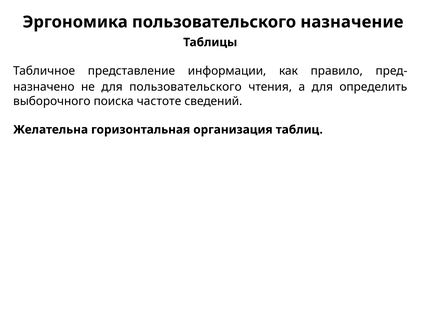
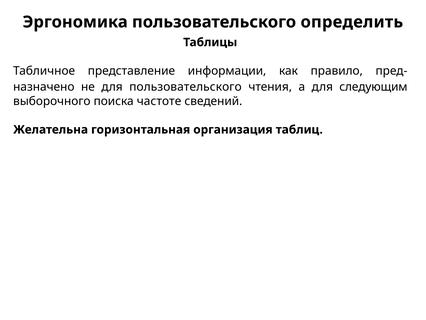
назначение: назначение -> определить (352, 22)
определить: определить -> следующим (373, 87)
